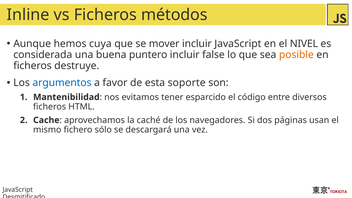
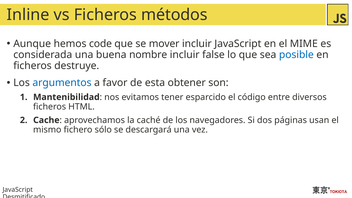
cuya: cuya -> code (100, 44)
NIVEL: NIVEL -> MIME (304, 44)
puntero: puntero -> nombre (148, 55)
posible colour: orange -> blue (296, 55)
soporte: soporte -> obtener (187, 83)
